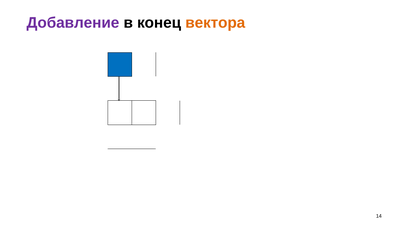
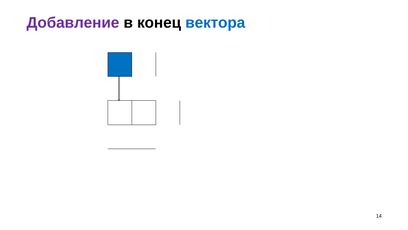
вектора colour: orange -> blue (215, 23)
